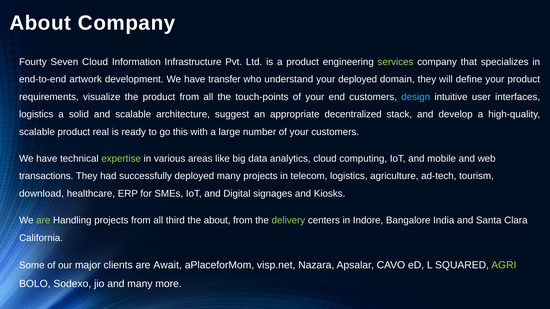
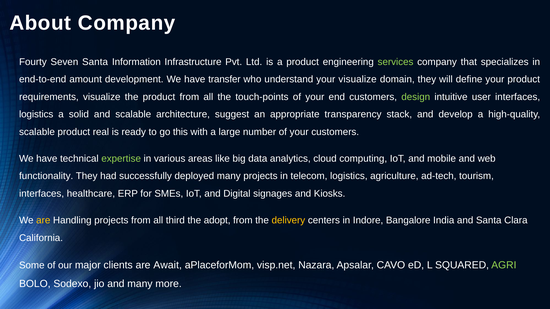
Seven Cloud: Cloud -> Santa (95, 62)
artwork: artwork -> amount (86, 79)
your deployed: deployed -> visualize (358, 79)
design colour: light blue -> light green (416, 97)
decentralized: decentralized -> transparency (353, 115)
transactions: transactions -> functionality (46, 176)
download: download -> interfaces (42, 194)
are colour: light green -> yellow (43, 221)
the about: about -> adopt (217, 221)
delivery colour: light green -> yellow (288, 221)
